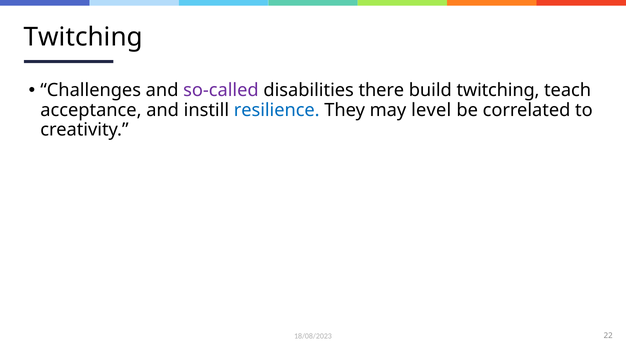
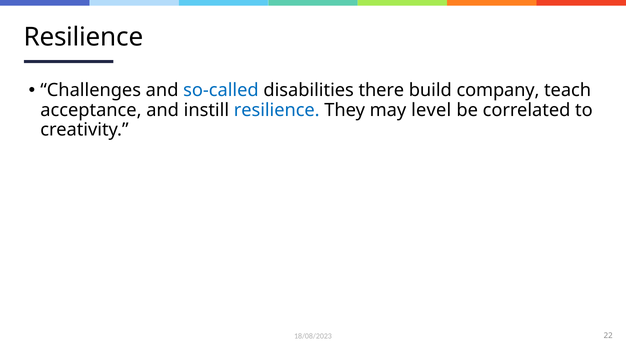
Twitching: Twitching -> Resilience (84, 37)
so-called colour: purple -> blue (221, 90)
build twitching: twitching -> company (498, 90)
